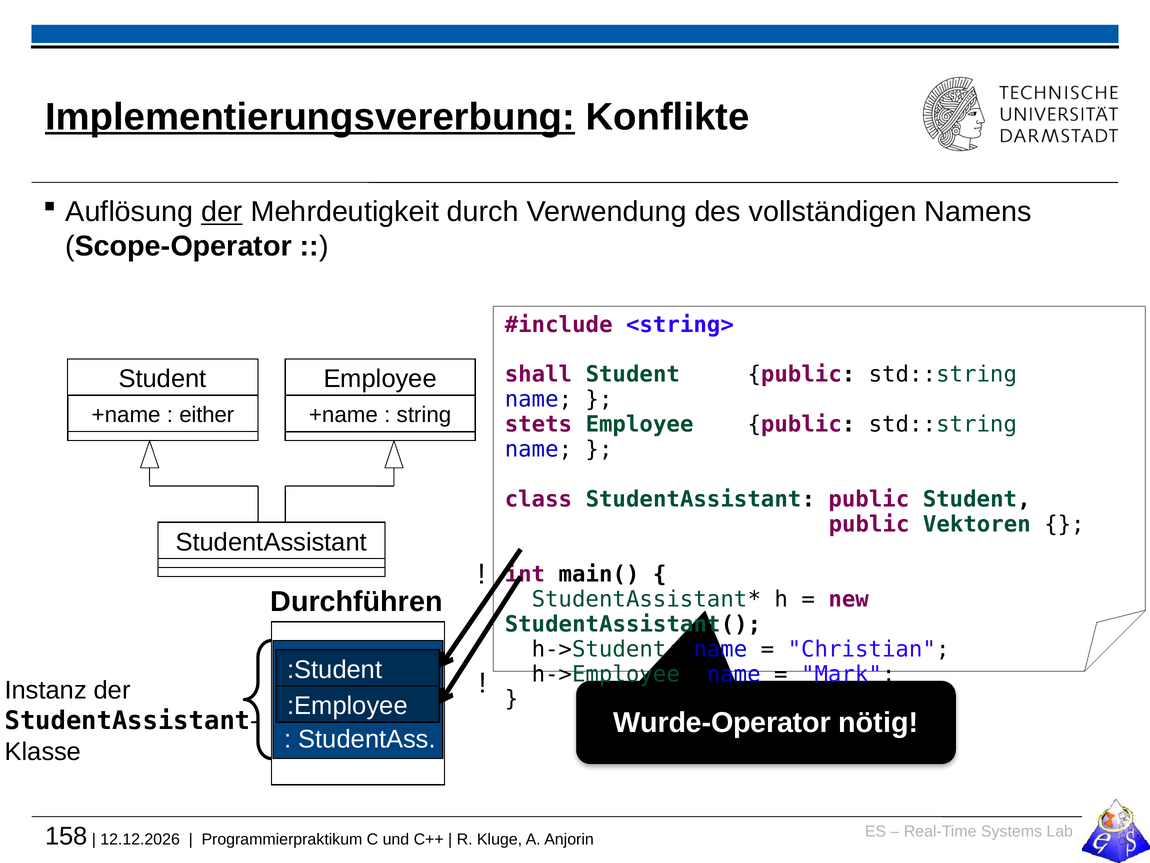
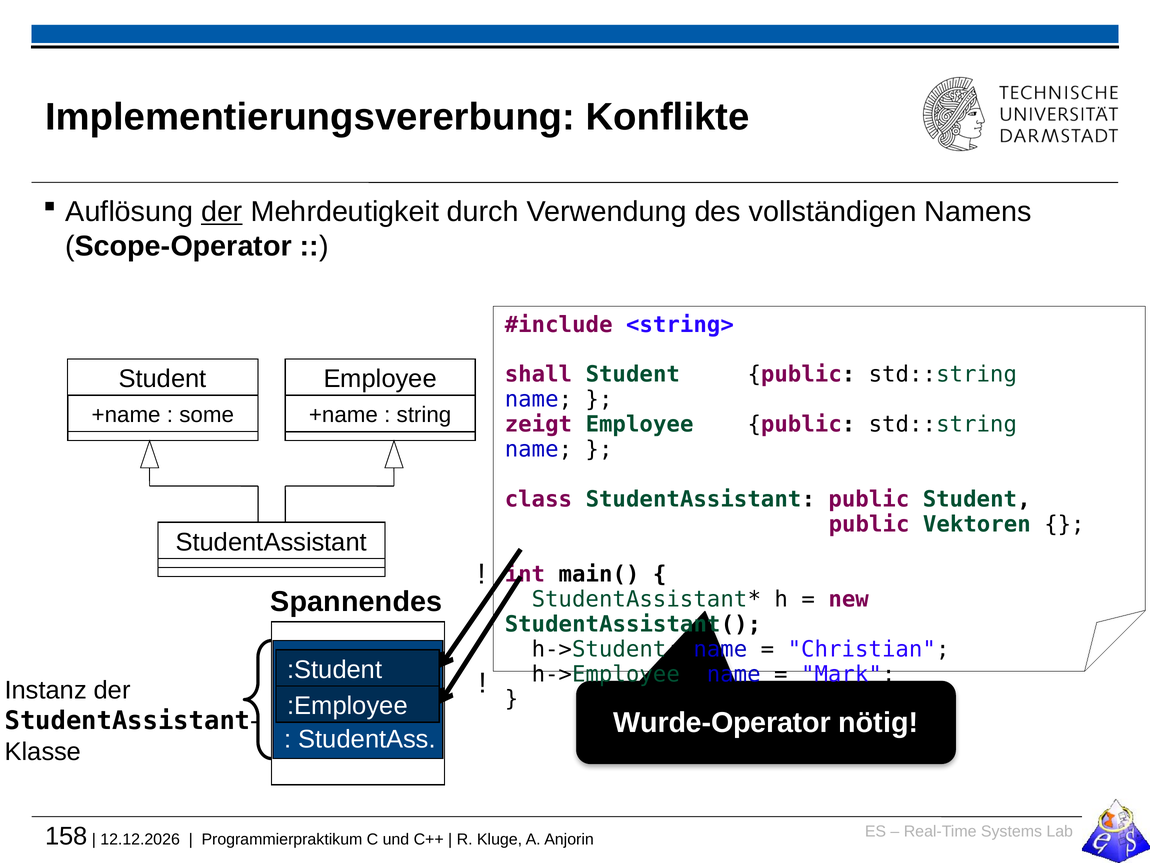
Implementierungsvererbung underline: present -> none (310, 117)
either: either -> some (207, 415)
stets: stets -> zeigt (538, 424)
Durchführen: Durchführen -> Spannendes (356, 602)
